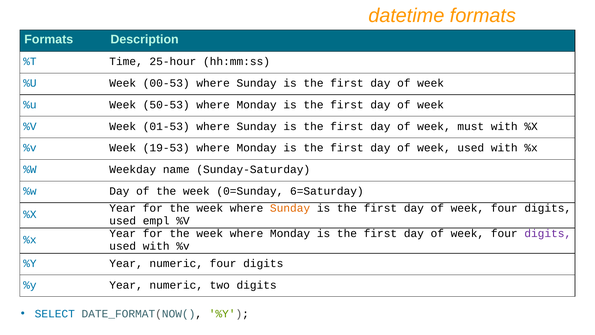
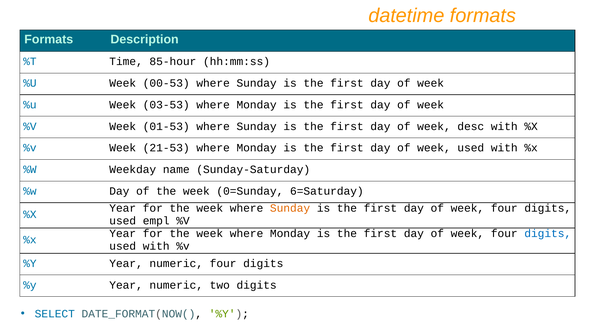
25-hour: 25-hour -> 85-hour (173, 62)
50-53: 50-53 -> 03-53 (166, 105)
must: must -> desc (471, 126)
19-53: 19-53 -> 21-53 (166, 148)
digits colour: purple -> blue (548, 233)
